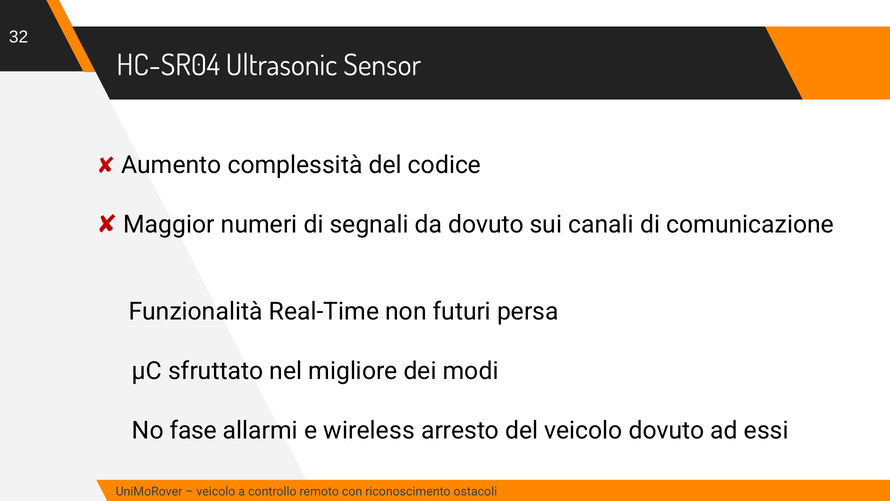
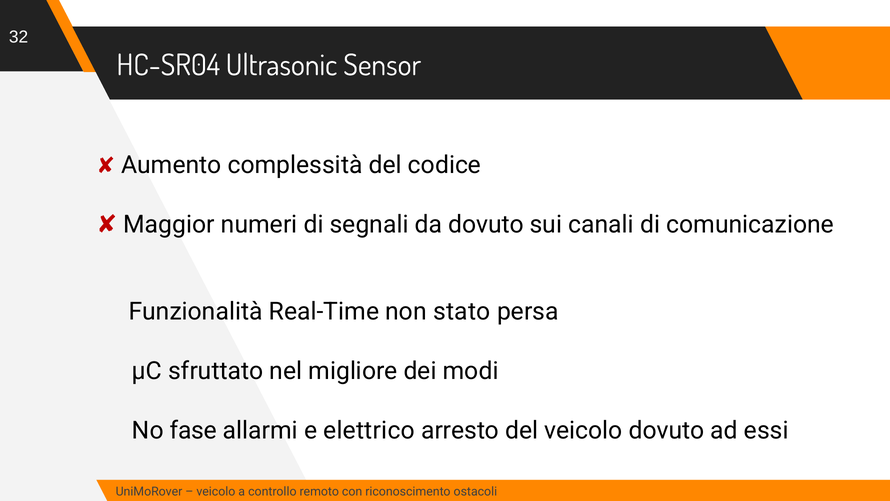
futuri: futuri -> stato (462, 312)
wireless: wireless -> elettrico (369, 430)
